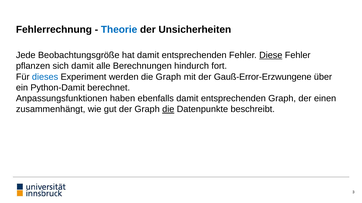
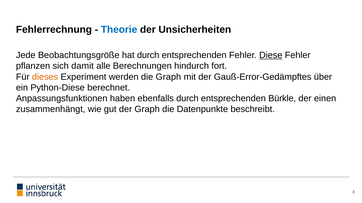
hat damit: damit -> durch (148, 55)
dieses colour: blue -> orange (45, 77)
Gauß-Error-Erzwungene: Gauß-Error-Erzwungene -> Gauß-Error-Gedämpftes (263, 77)
Python-Damit: Python-Damit -> Python-Diese (58, 88)
ebenfalls damit: damit -> durch (187, 99)
entsprechenden Graph: Graph -> Bürkle (282, 99)
die underline: present -> none (168, 110)
